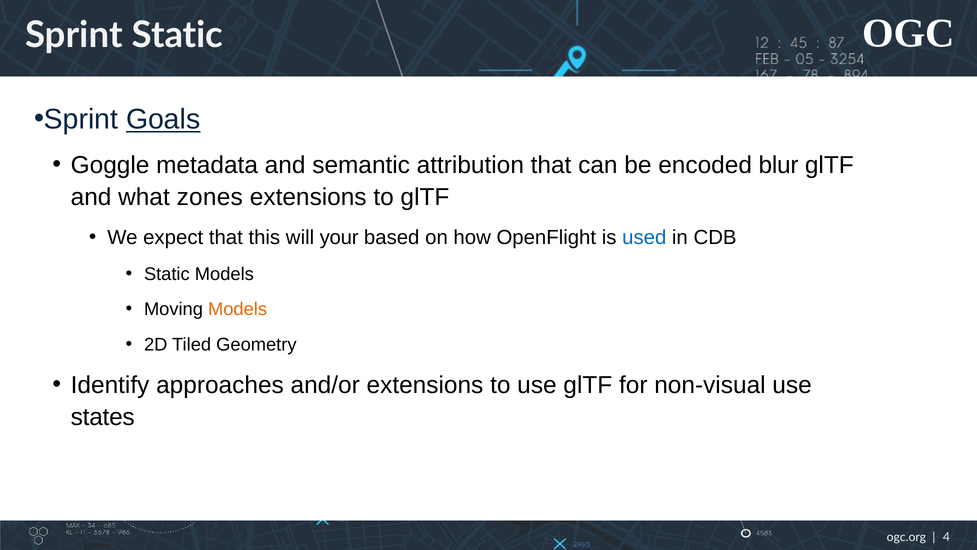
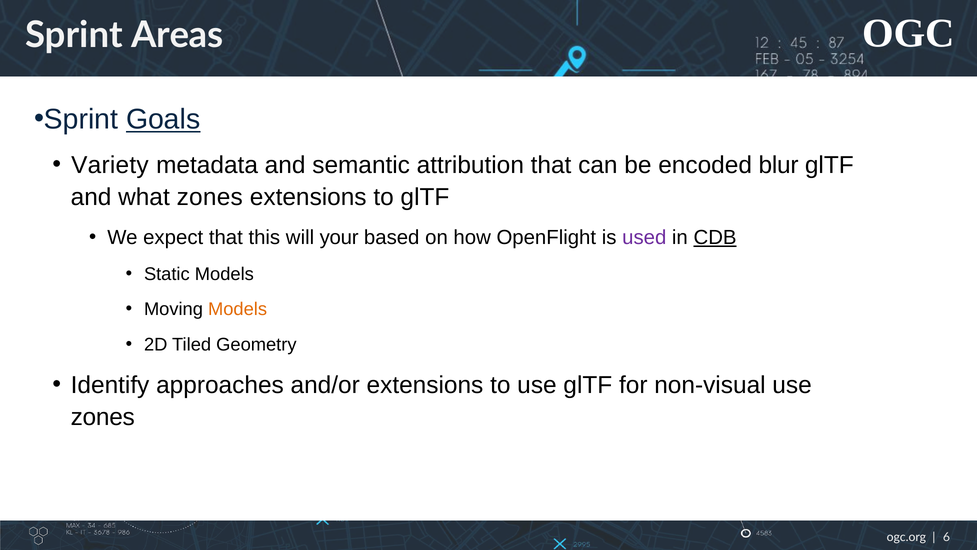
Sprint Static: Static -> Areas (177, 35)
Goggle: Goggle -> Variety (110, 165)
used colour: blue -> purple (644, 237)
CDB underline: none -> present (715, 237)
states: states -> zones (103, 417)
4: 4 -> 6 (946, 537)
